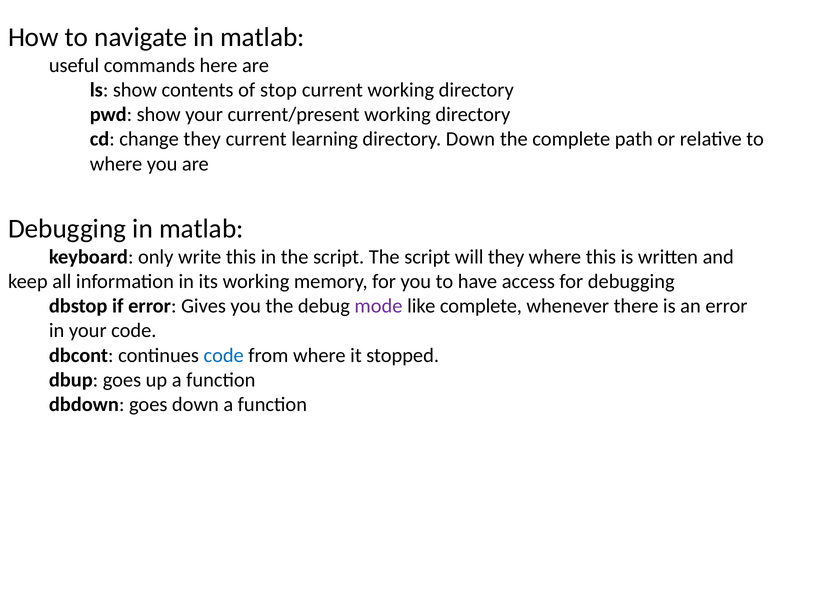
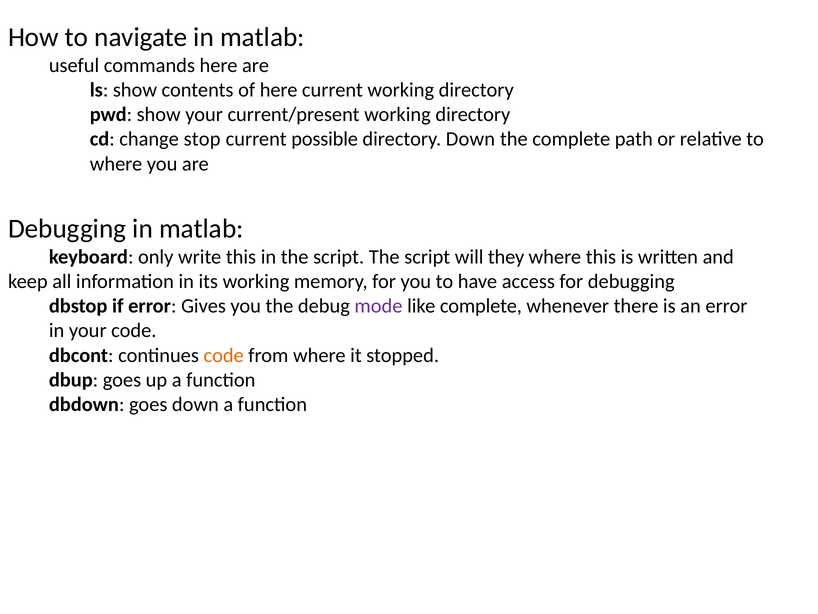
of stop: stop -> here (279, 90)
change they: they -> stop (202, 139)
learning: learning -> possible (325, 139)
code colour: blue -> orange (224, 355)
